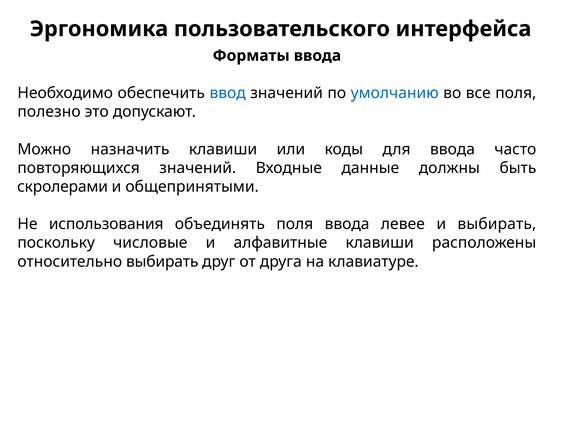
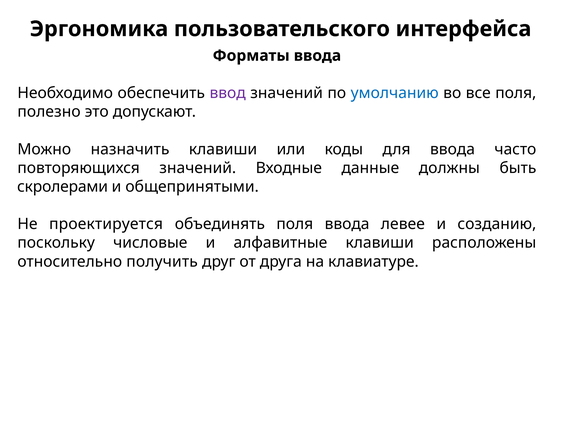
ввод colour: blue -> purple (228, 93)
использования: использования -> проектируется (106, 224)
и выбирать: выбирать -> созданию (497, 224)
относительно выбирать: выбирать -> получить (162, 261)
